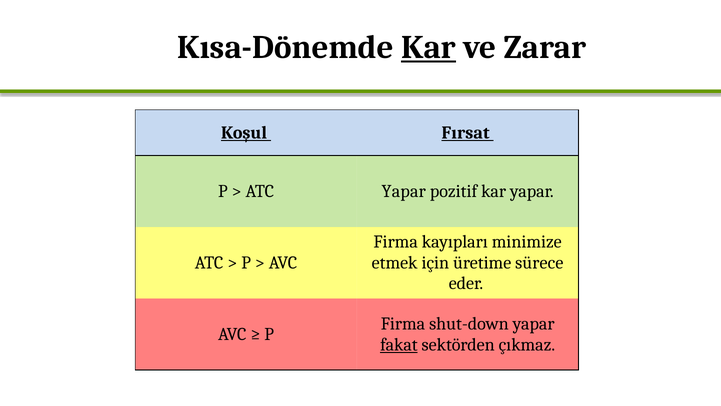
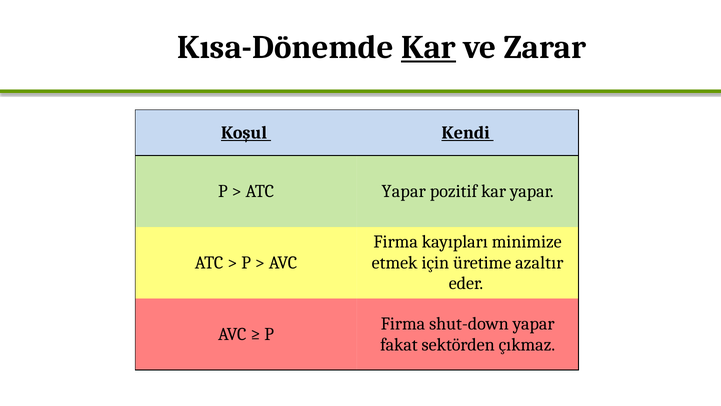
Fırsat: Fırsat -> Kendi (466, 132)
sürece: sürece -> azaltır (539, 262)
fakat underline: present -> none (399, 344)
